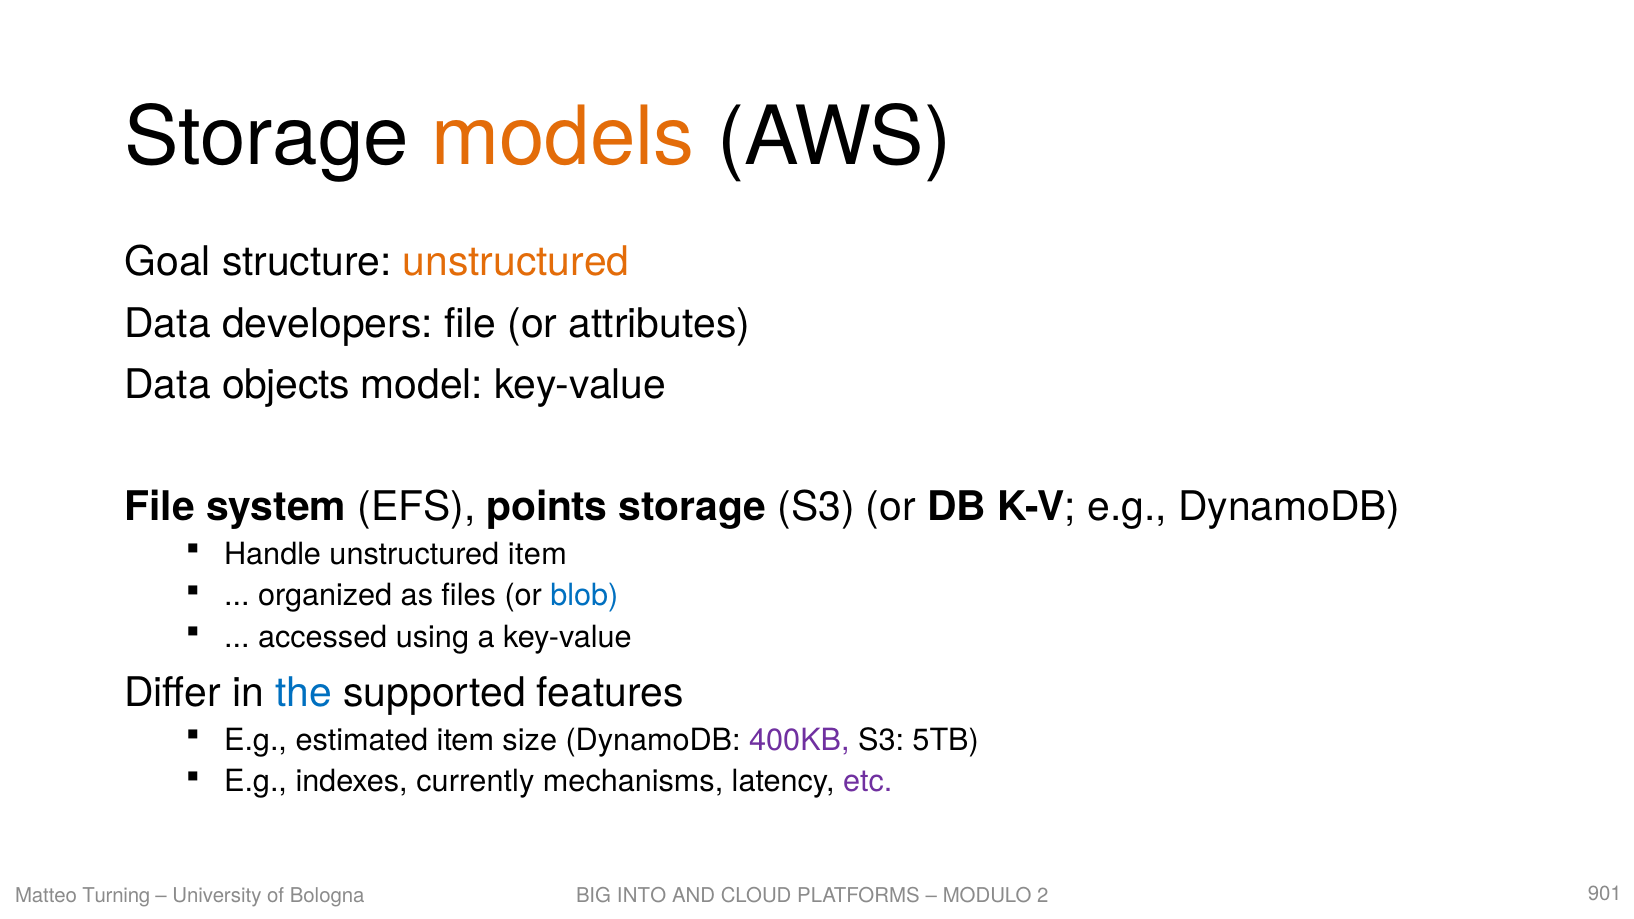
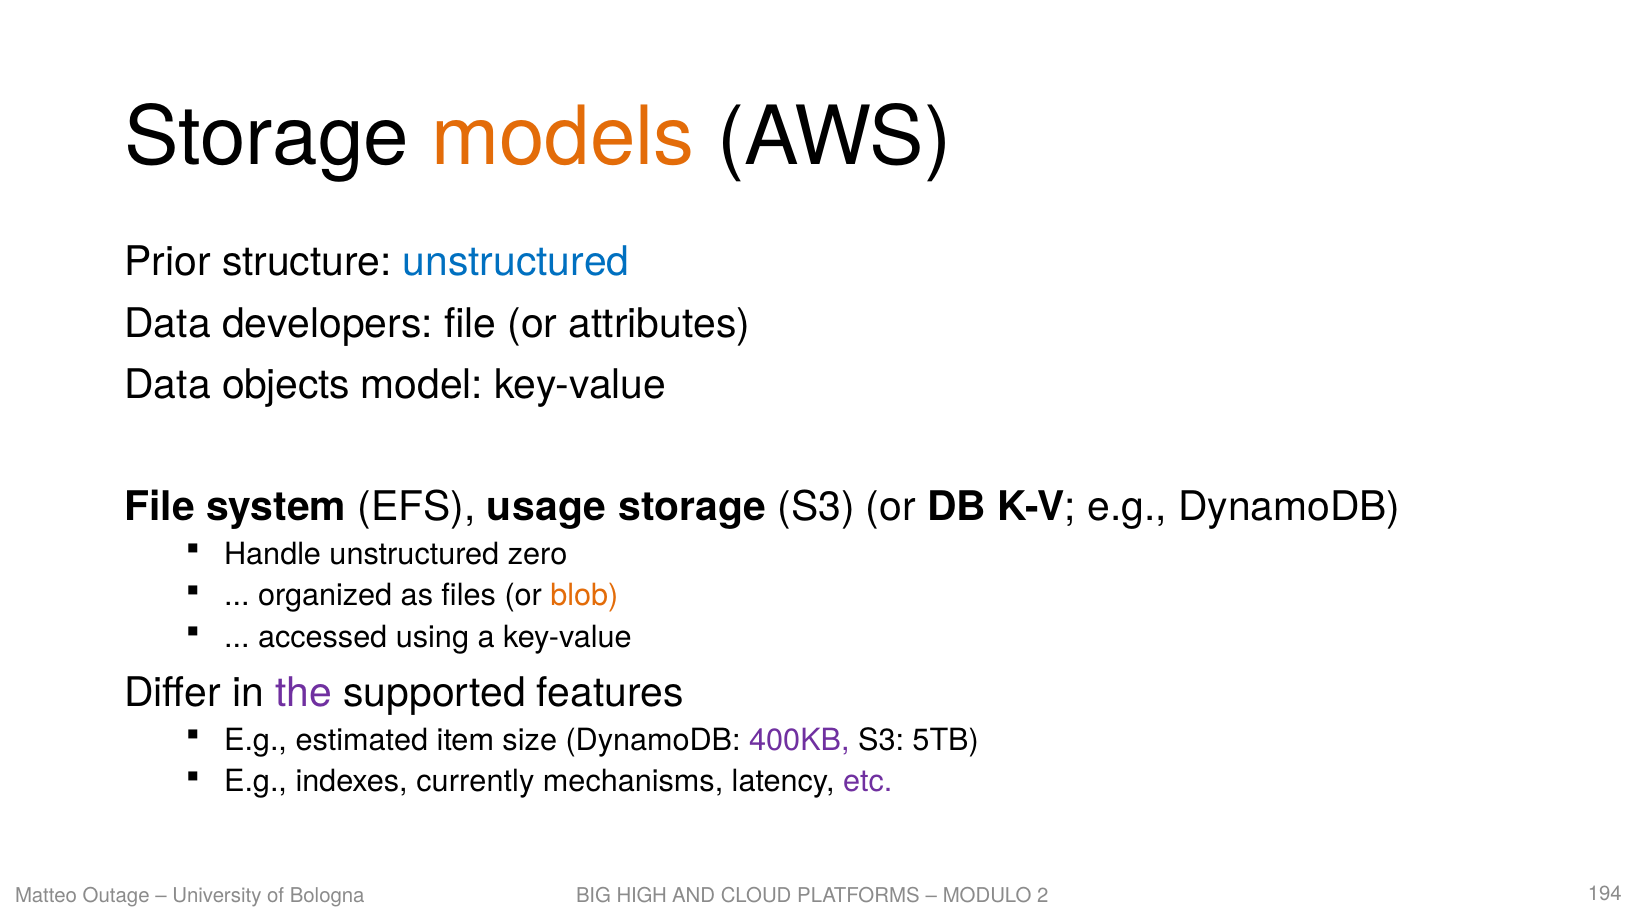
Goal: Goal -> Prior (168, 262)
unstructured colour: orange -> blue (516, 262)
points: points -> usage (547, 507)
unstructured item: item -> zero (538, 554)
blob colour: blue -> orange (584, 596)
the colour: blue -> purple (304, 693)
Turning: Turning -> Outage (116, 896)
INTO: INTO -> HIGH (642, 896)
901: 901 -> 194 (1605, 894)
